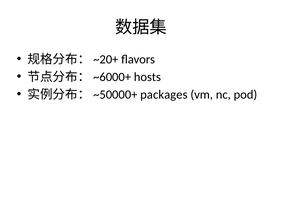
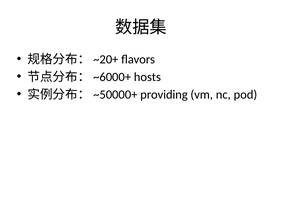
packages: packages -> providing (164, 94)
